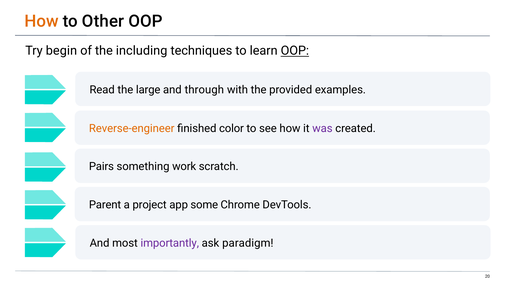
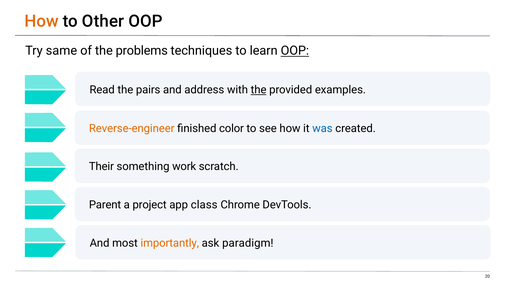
begin: begin -> same (61, 51)
including: including -> problems (142, 51)
large: large -> pairs (148, 90)
through: through -> address (204, 90)
the underline: none -> present (259, 90)
was colour: purple -> blue (322, 129)
Pairs: Pairs -> Their (101, 167)
some: some -> class (204, 205)
importantly colour: purple -> orange (170, 243)
